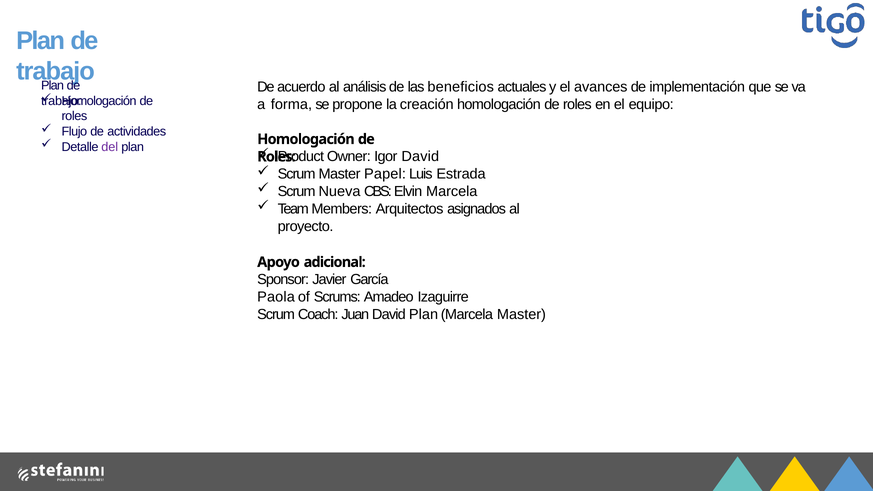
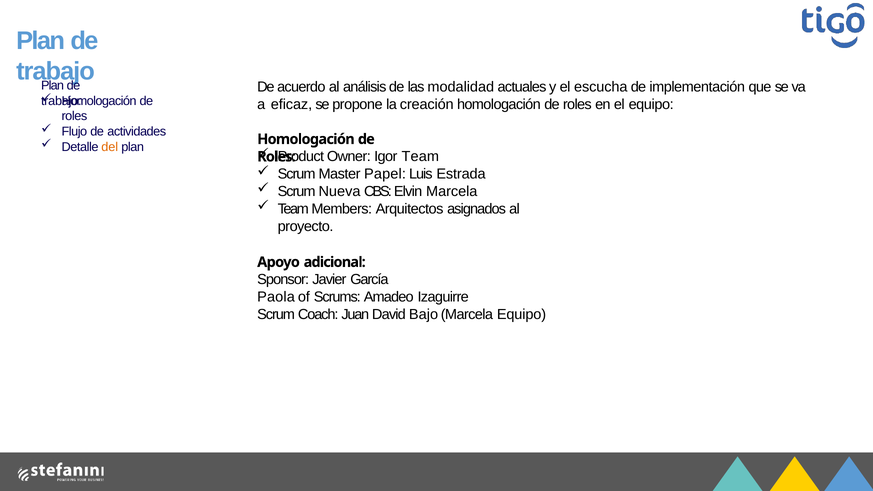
beneficios: beneficios -> modalidad (461, 87)
avances: avances -> escucha (601, 87)
forma: forma -> eficaz (292, 104)
del colour: purple -> orange (110, 147)
Igor David: David -> Team (420, 157)
David Plan: Plan -> Bajo (424, 315)
Marcela Master: Master -> Equipo (522, 315)
